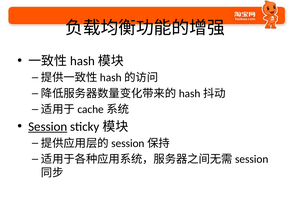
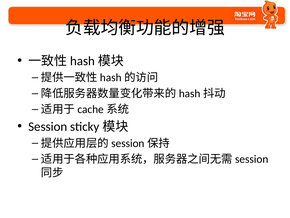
Session underline: present -> none (48, 126)
